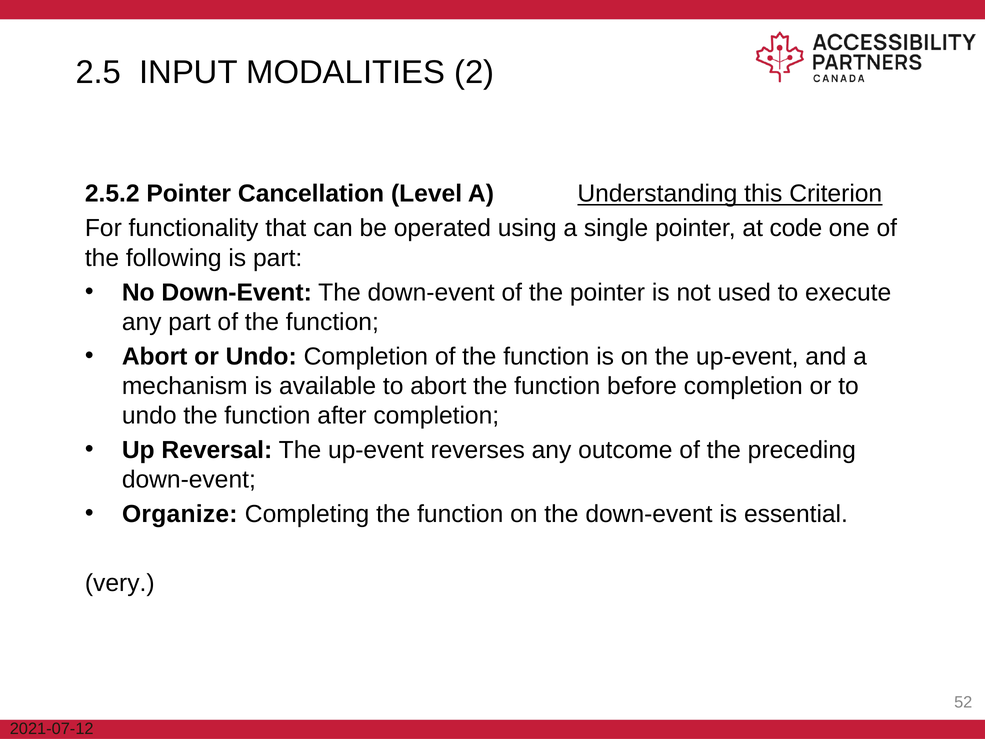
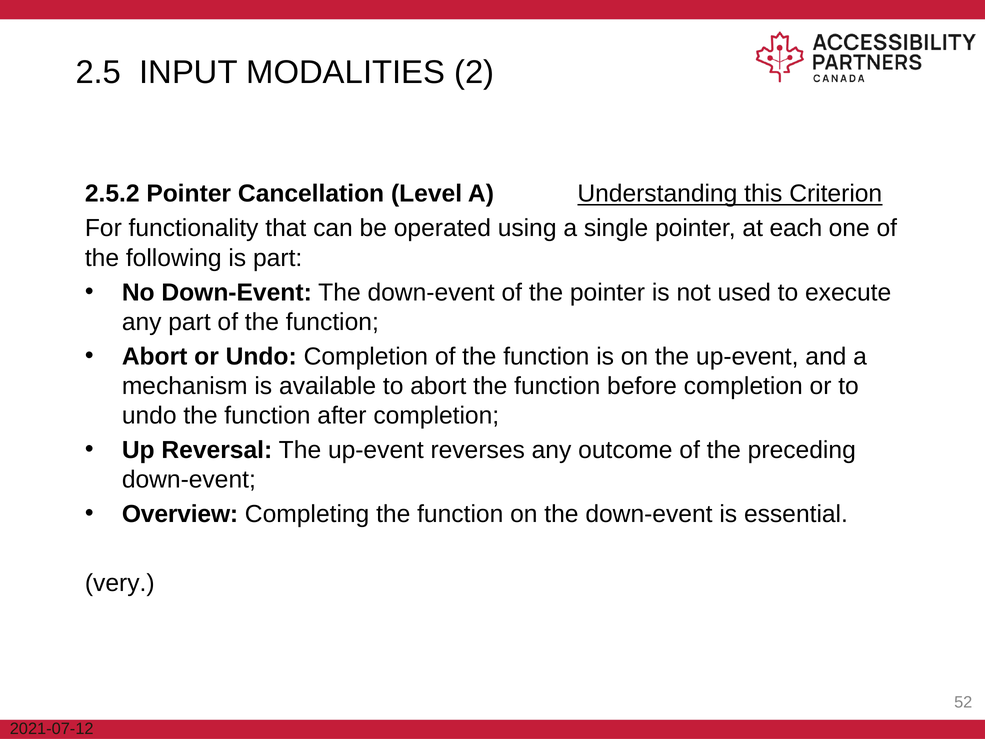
code: code -> each (796, 228)
Organize: Organize -> Overview (180, 514)
